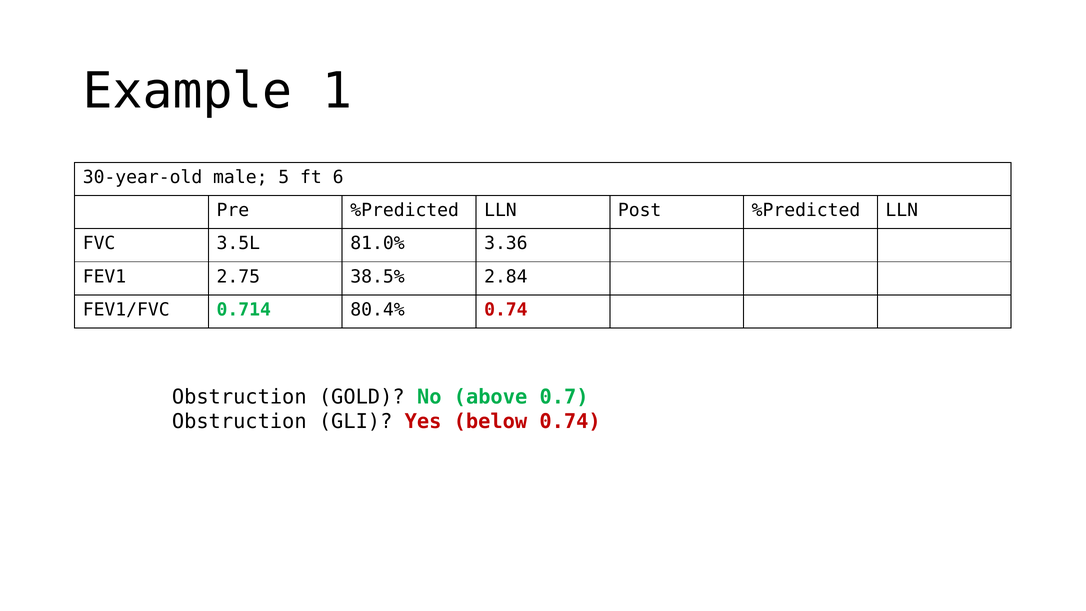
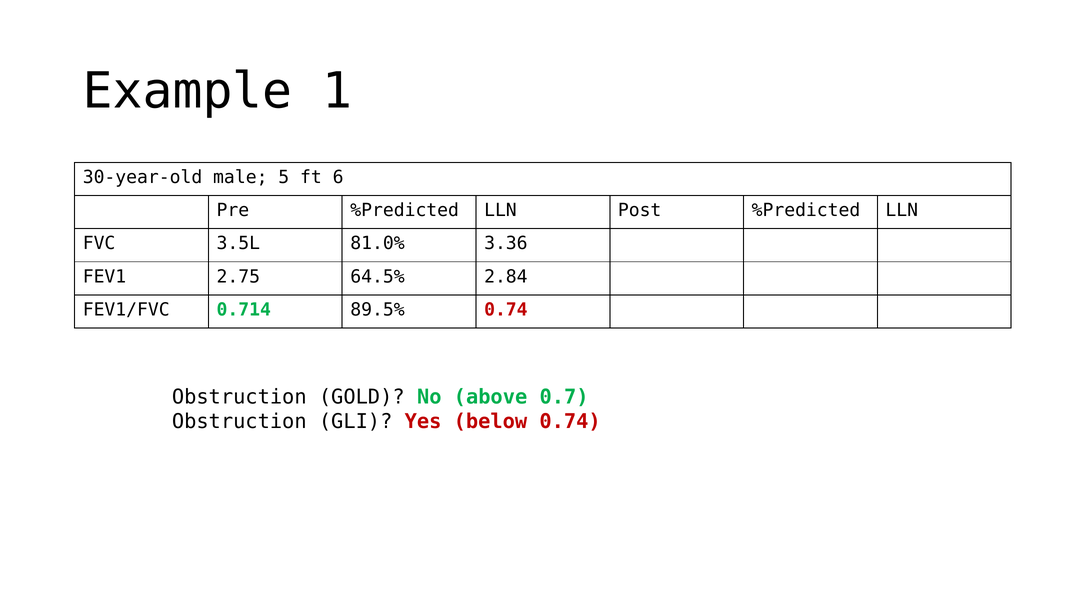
38.5%: 38.5% -> 64.5% (378, 277)
80.4%: 80.4% -> 89.5% (378, 310)
